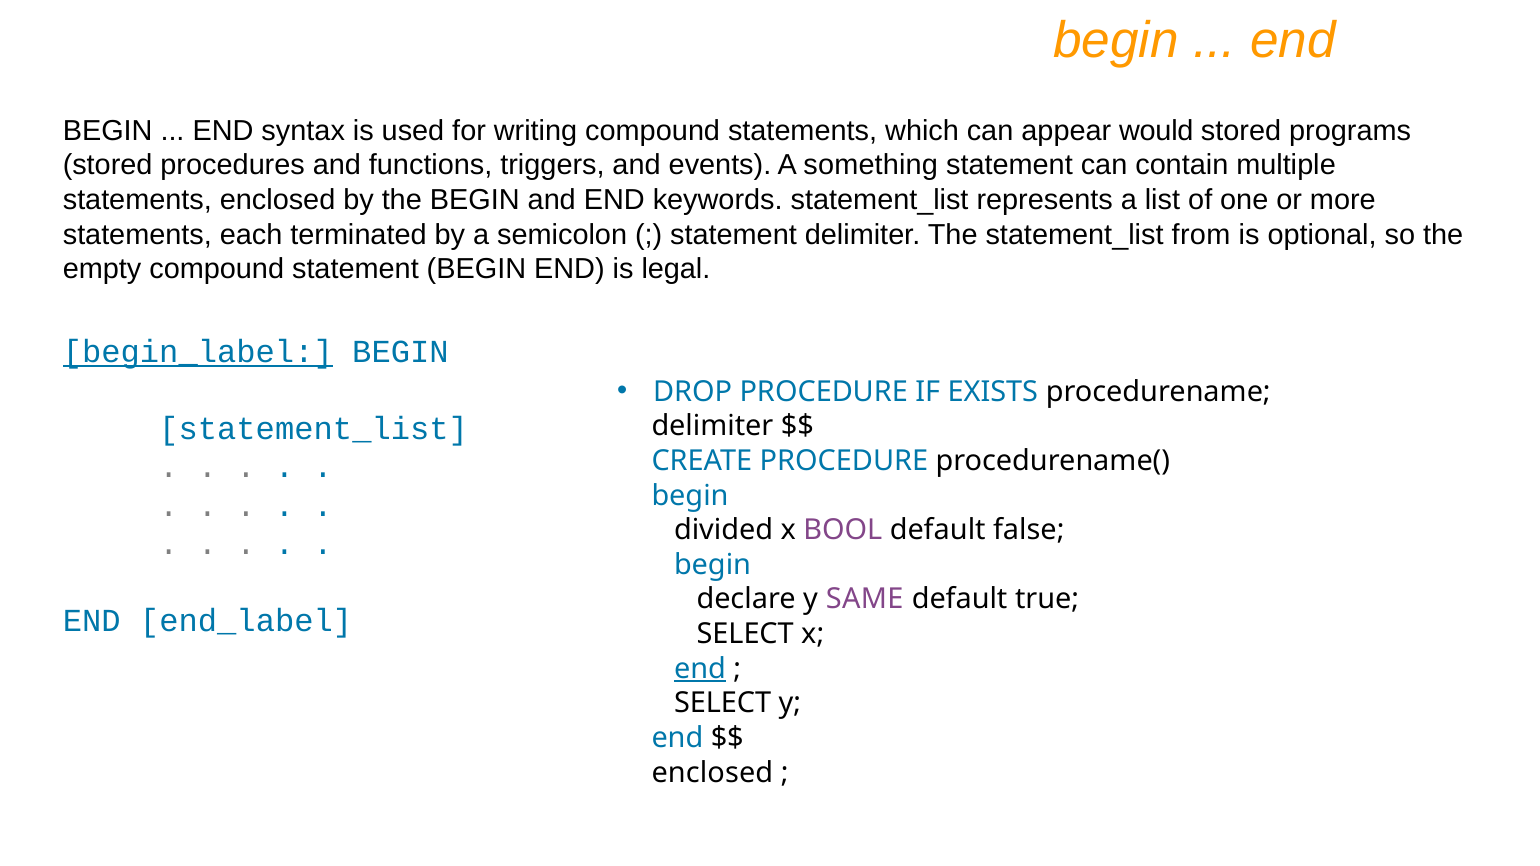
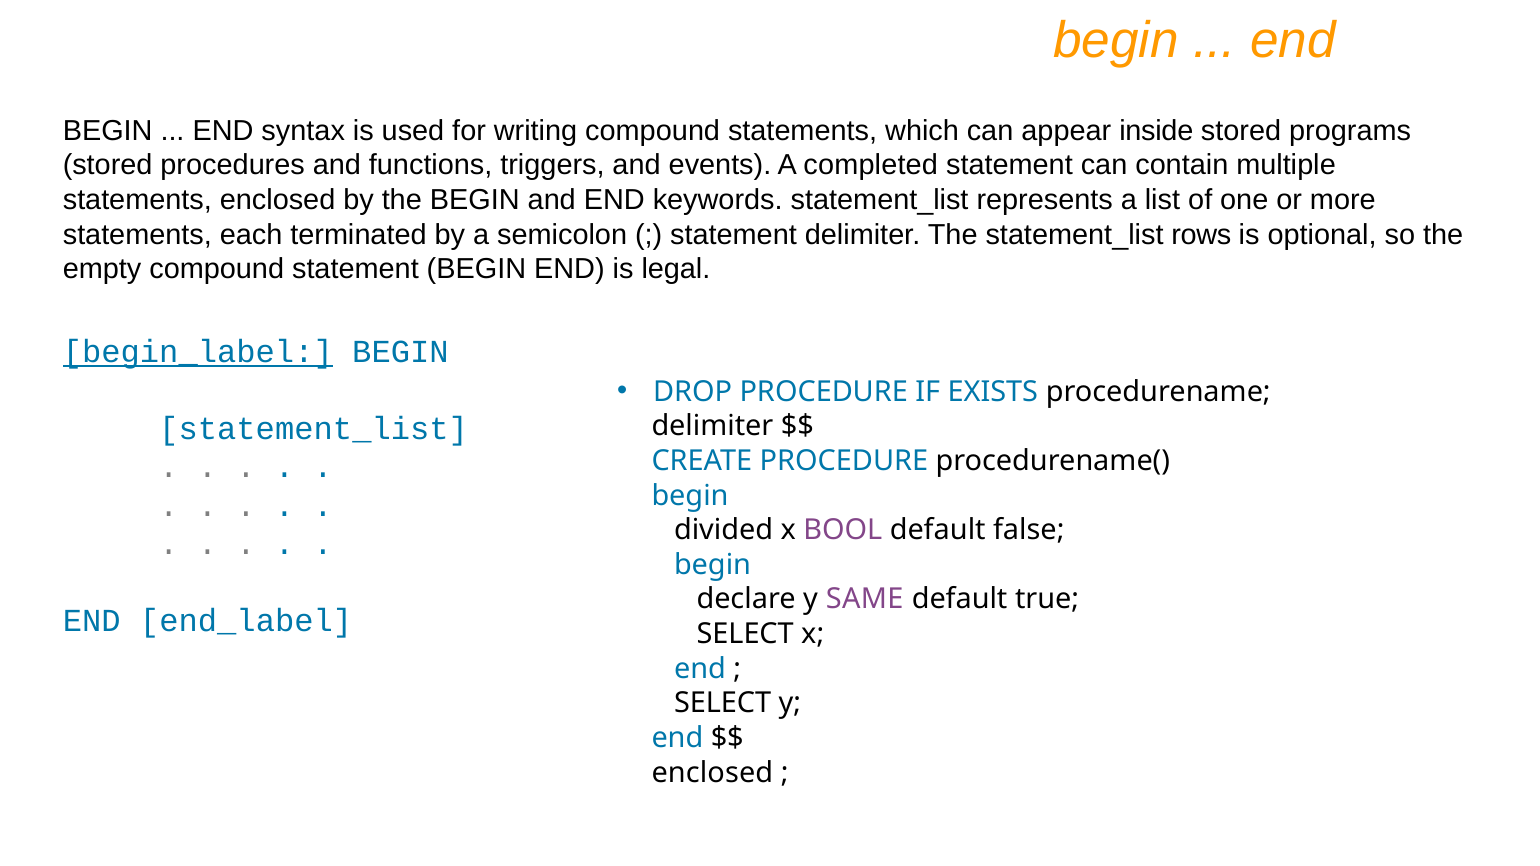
would: would -> inside (1156, 131)
something: something -> completed (871, 165)
from: from -> rows (1201, 235)
end underline: present -> none (700, 669)
